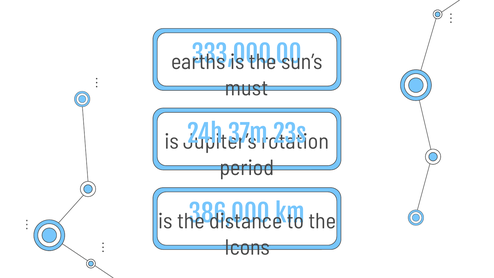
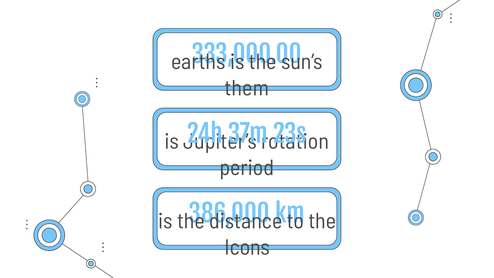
must: must -> them (247, 88)
